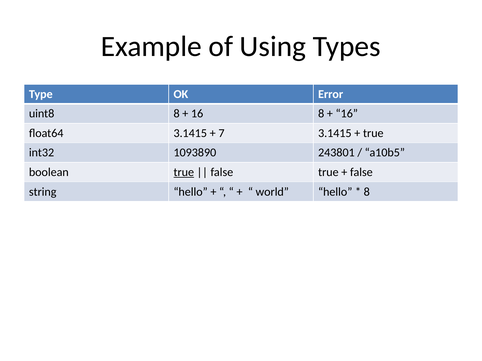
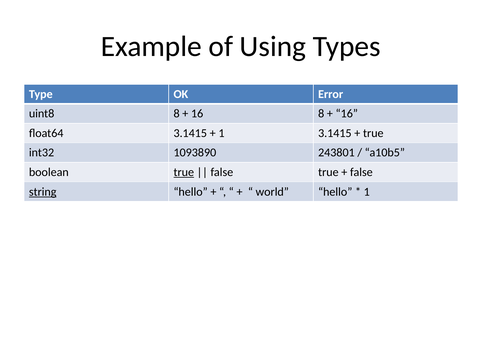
7: 7 -> 1 (221, 133)
string underline: none -> present (43, 192)
8: 8 -> 1 (367, 192)
